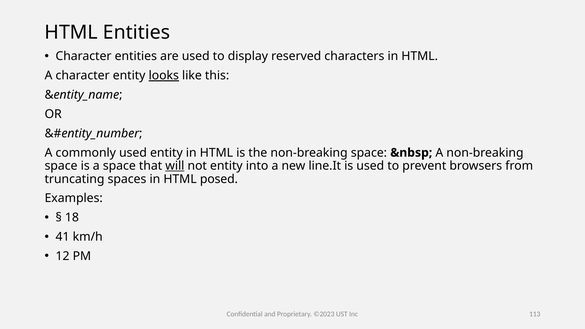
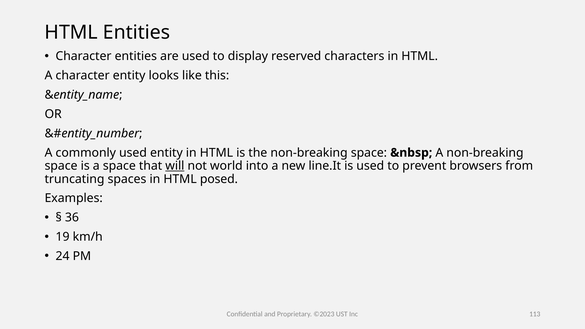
looks underline: present -> none (164, 76)
not entity: entity -> world (226, 166)
18: 18 -> 36 (72, 218)
41: 41 -> 19 (63, 237)
12: 12 -> 24 (63, 256)
